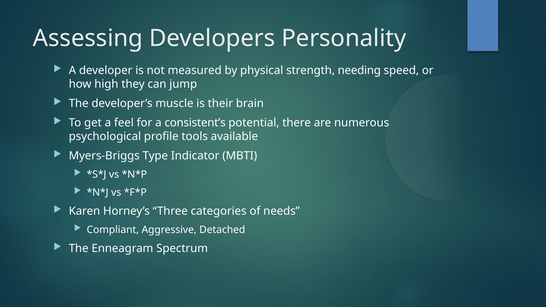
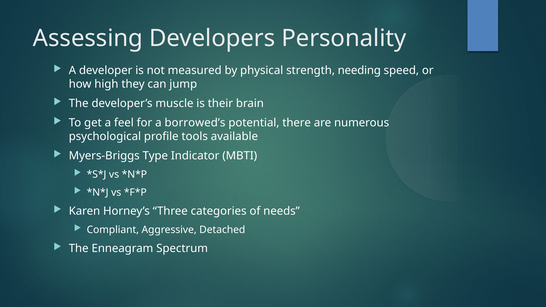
consistent’s: consistent’s -> borrowed’s (195, 123)
